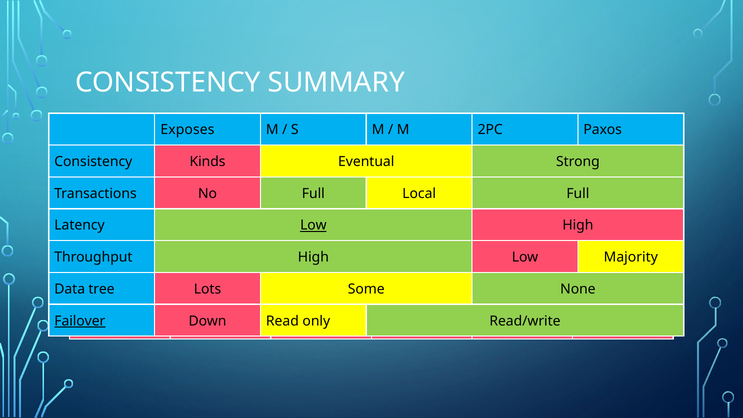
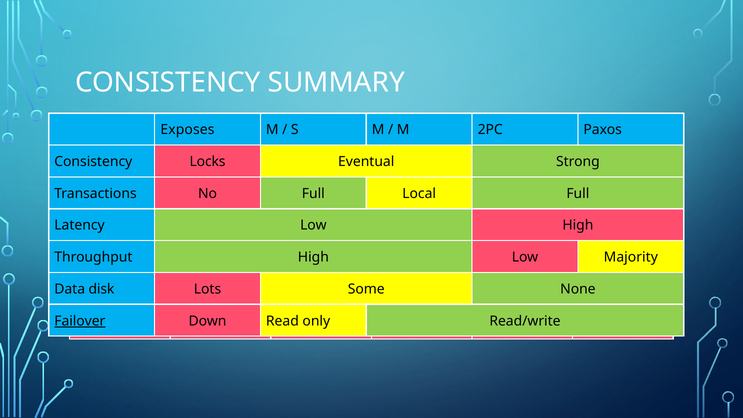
Kinds: Kinds -> Locks (208, 162)
Low underline: present -> none (313, 225)
tree: tree -> disk (101, 289)
